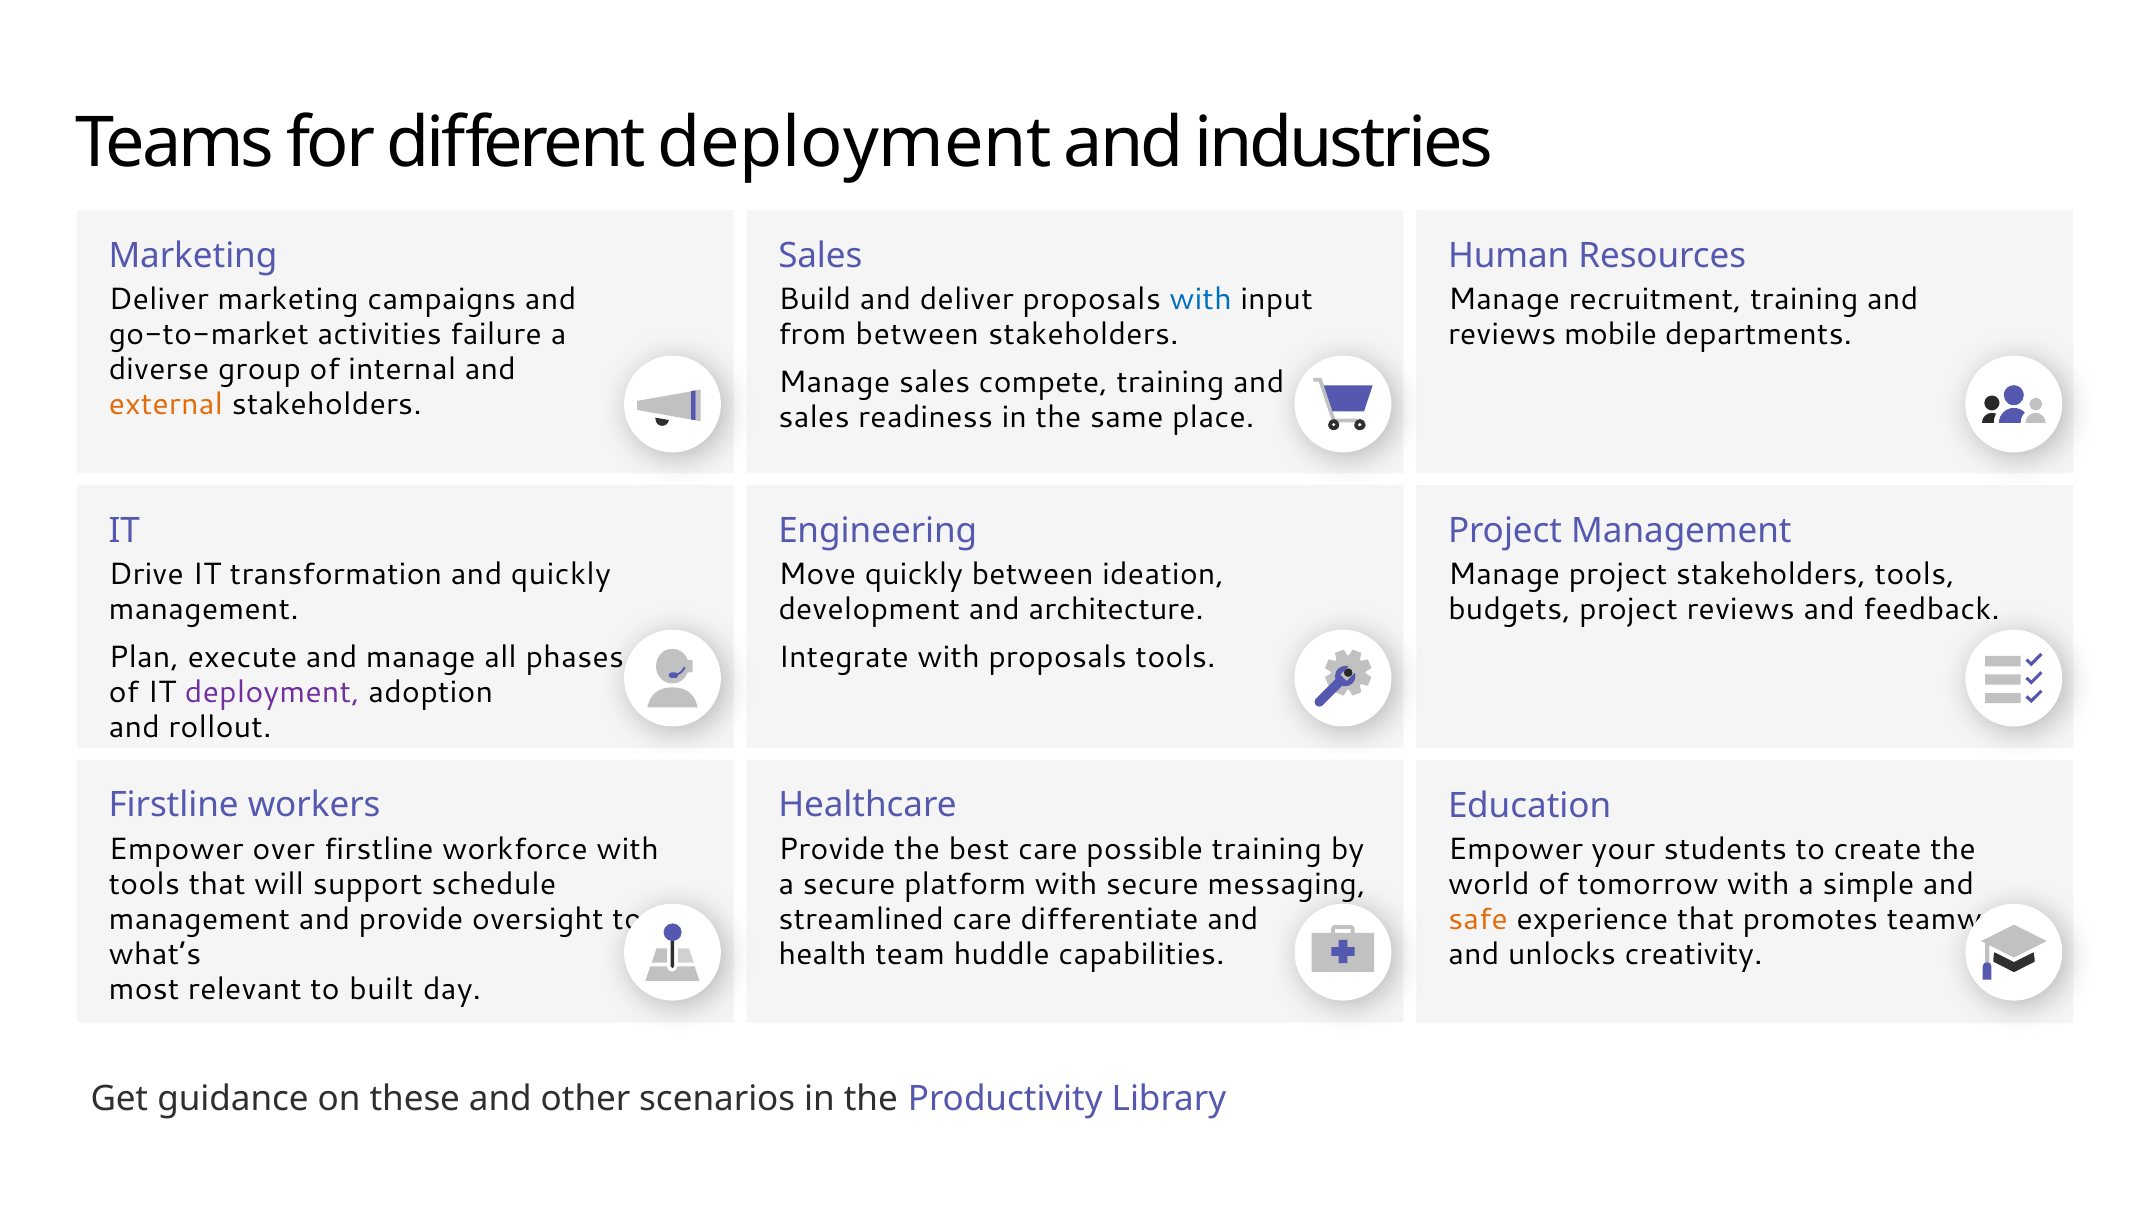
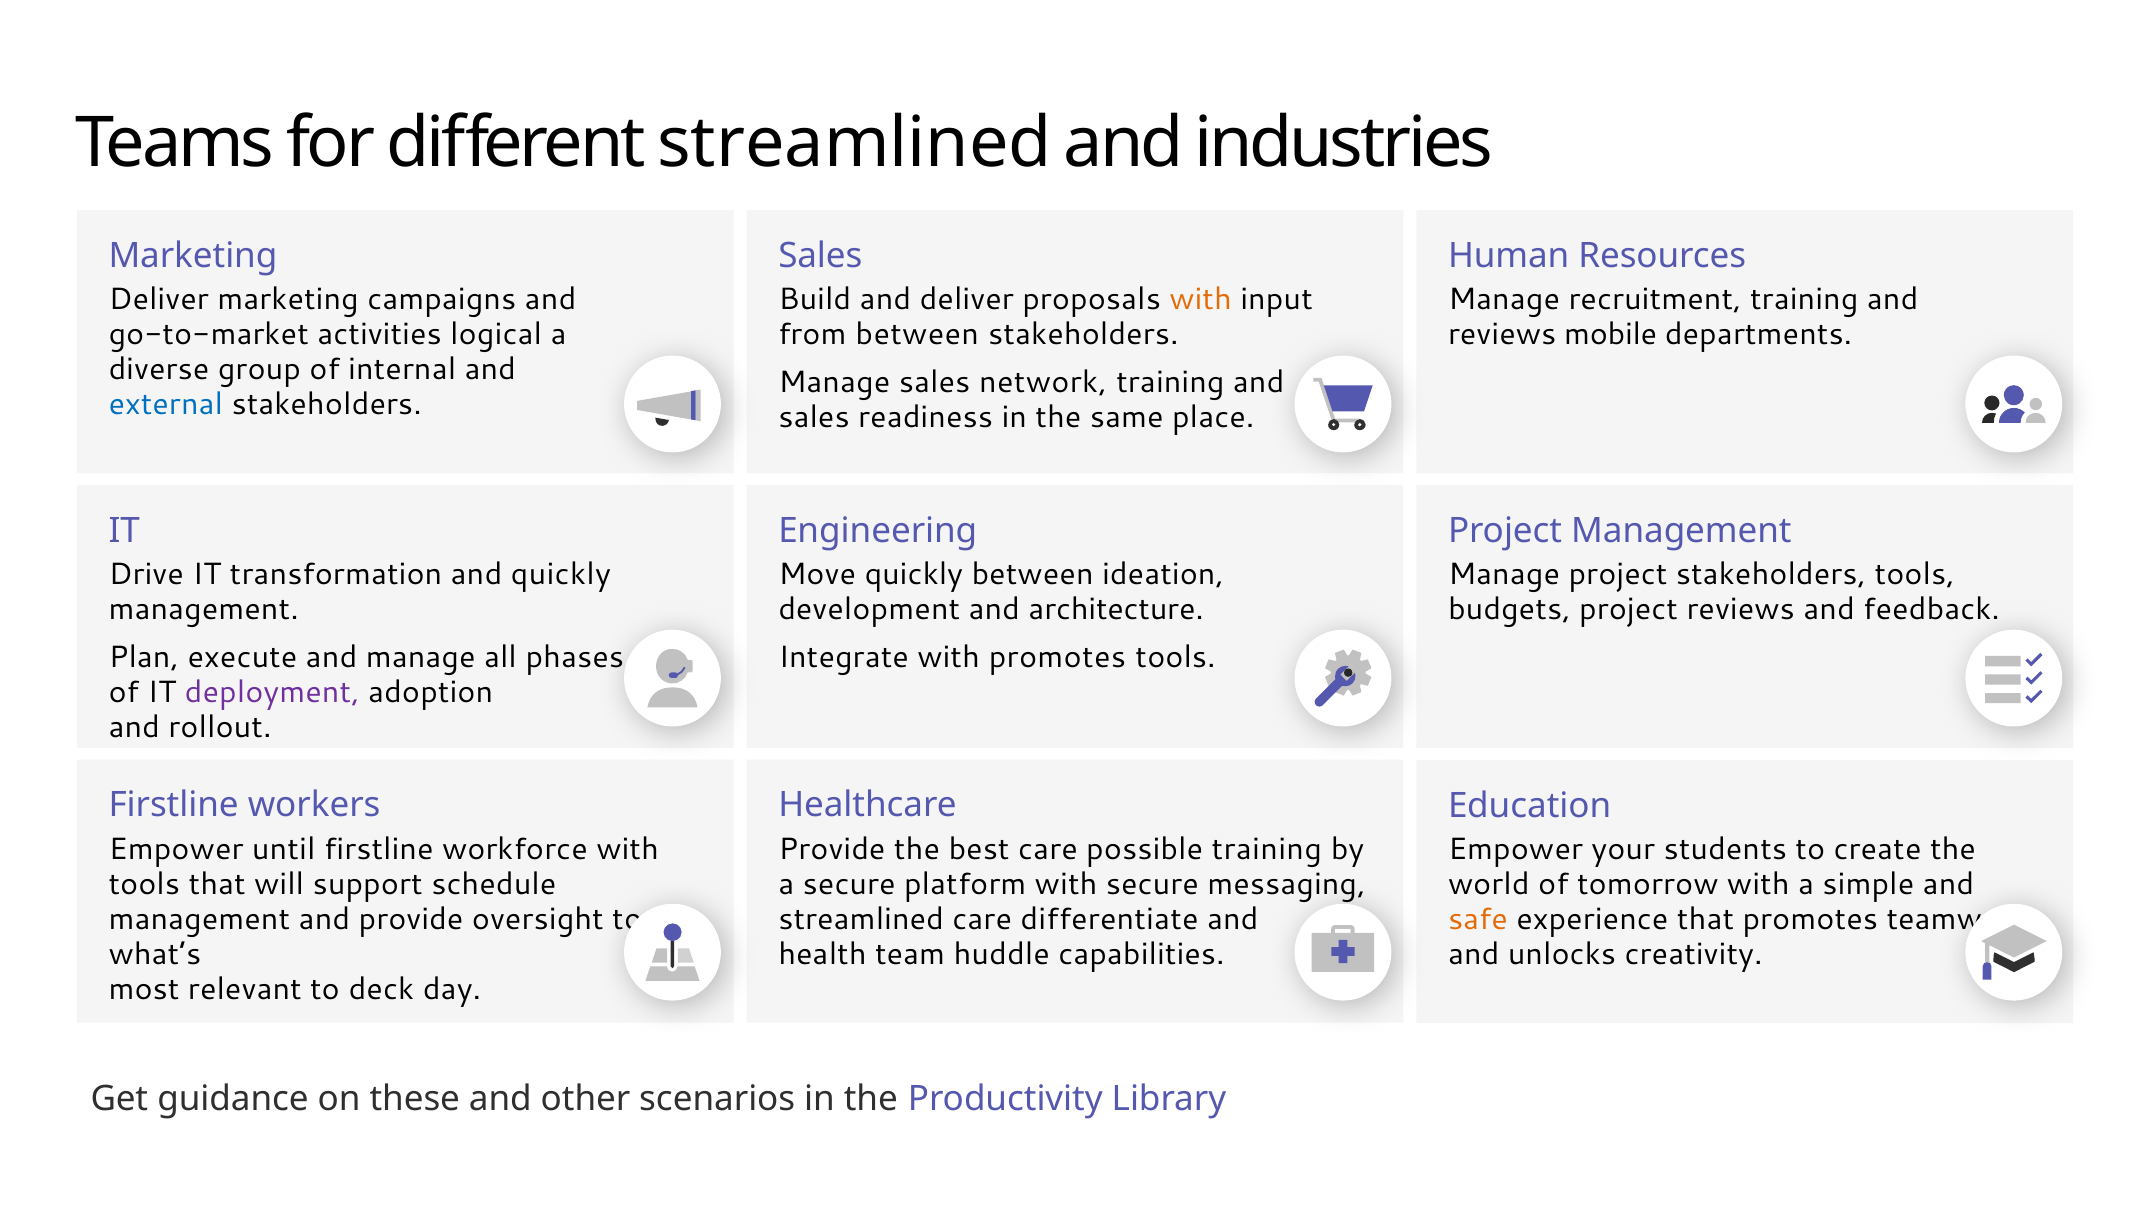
different deployment: deployment -> streamlined (855, 143)
with colour: blue -> orange (1201, 300)
failure: failure -> logical (496, 335)
compete: compete -> network (1043, 383)
external colour: orange -> blue (166, 405)
with proposals: proposals -> promotes (1057, 658)
over: over -> until (284, 850)
built: built -> deck (381, 989)
